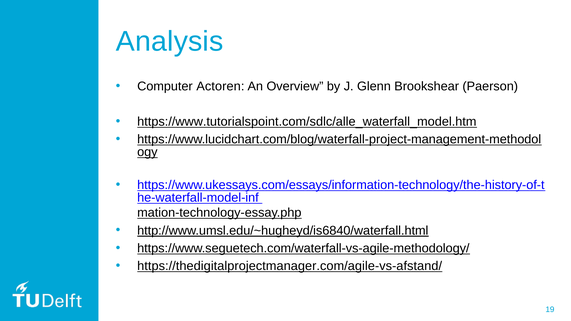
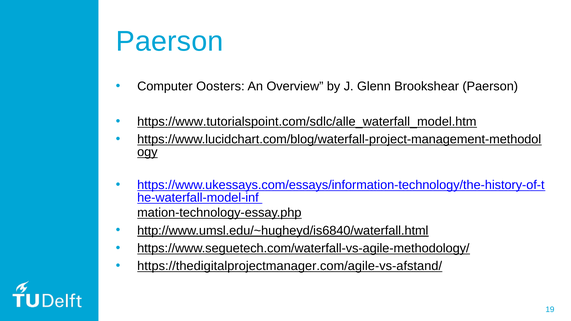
Analysis: Analysis -> Paerson (170, 42)
Actoren: Actoren -> Oosters (220, 86)
